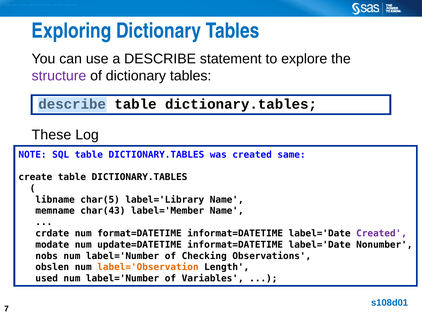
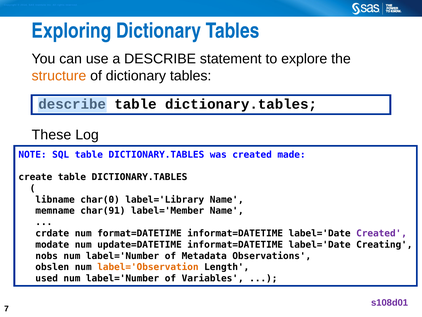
structure colour: purple -> orange (59, 76)
same: same -> made (292, 154)
char(5: char(5 -> char(0 (100, 199)
char(43: char(43 -> char(91 (103, 211)
Nonumber: Nonumber -> Creating (384, 244)
Checking: Checking -> Metadata (204, 256)
s108d01 colour: blue -> purple (390, 302)
